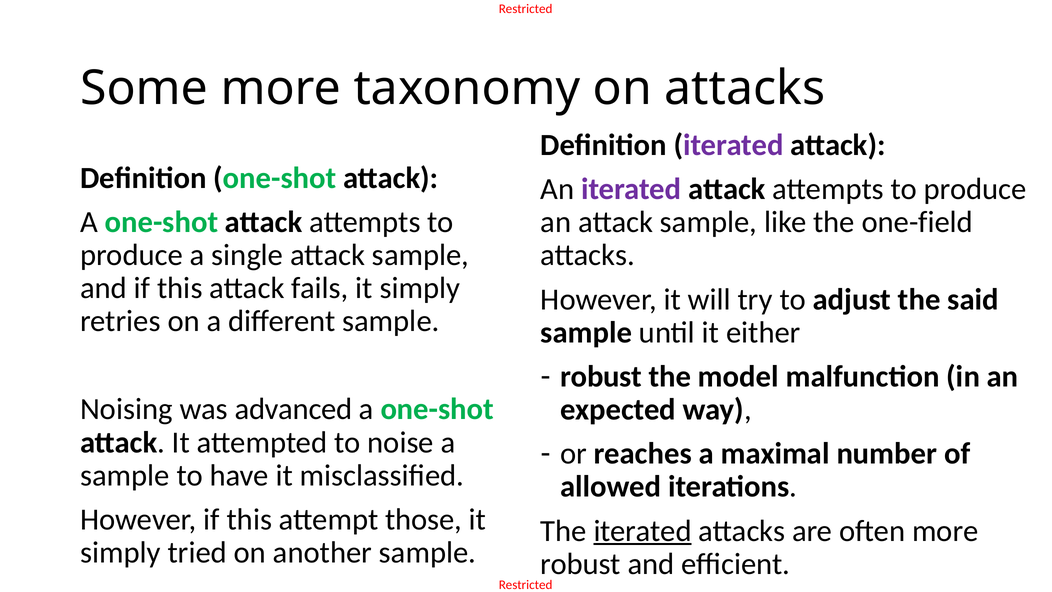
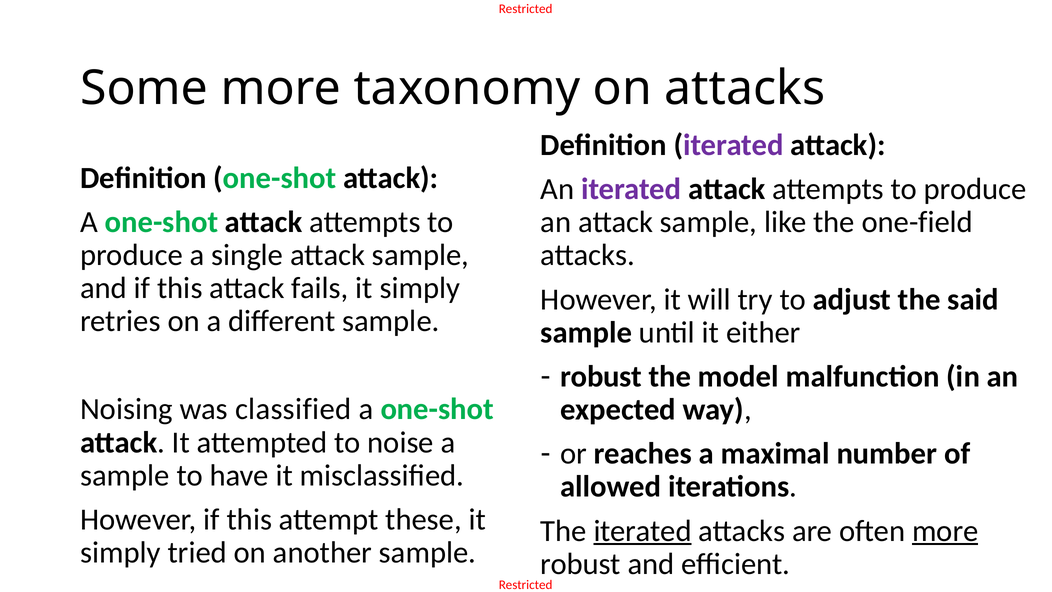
advanced: advanced -> classified (293, 409)
those: those -> these (424, 519)
more underline: none -> present (945, 531)
